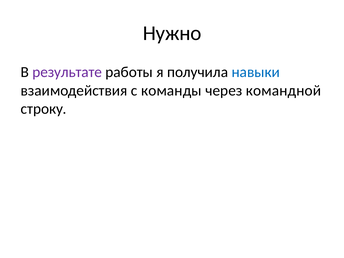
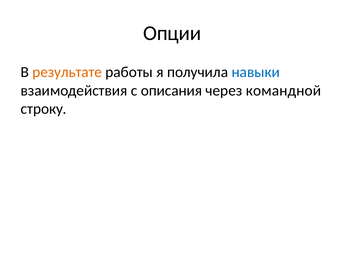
Нужно: Нужно -> Опции (172, 33)
результате colour: purple -> orange (67, 72)
команды: команды -> описания (171, 91)
